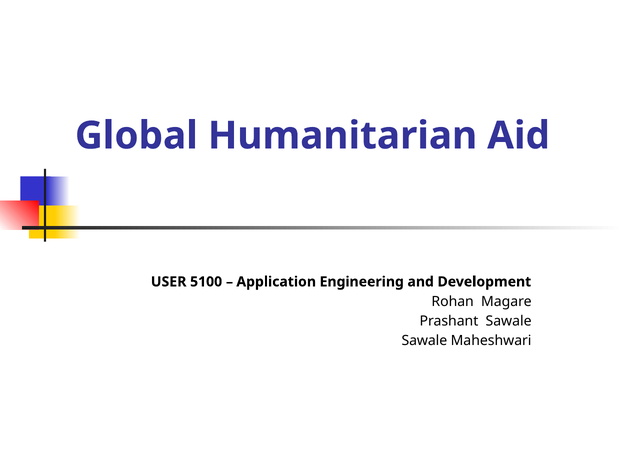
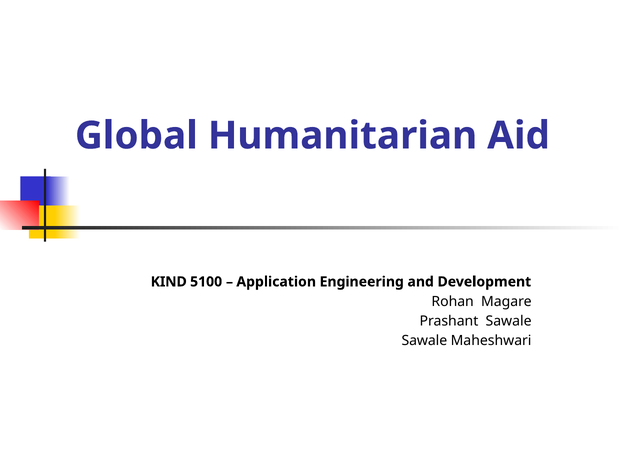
USER: USER -> KIND (169, 282)
